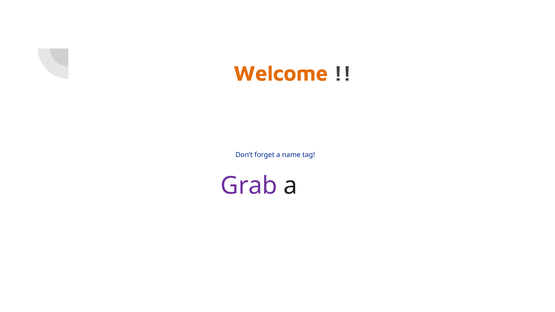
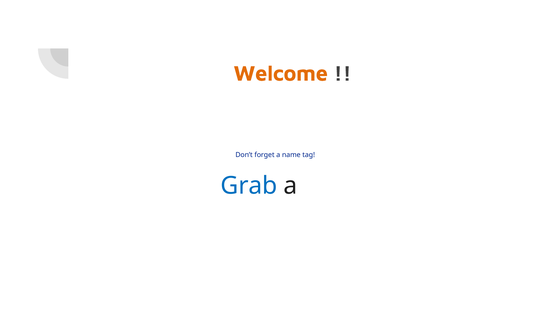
Grab colour: purple -> blue (249, 186)
